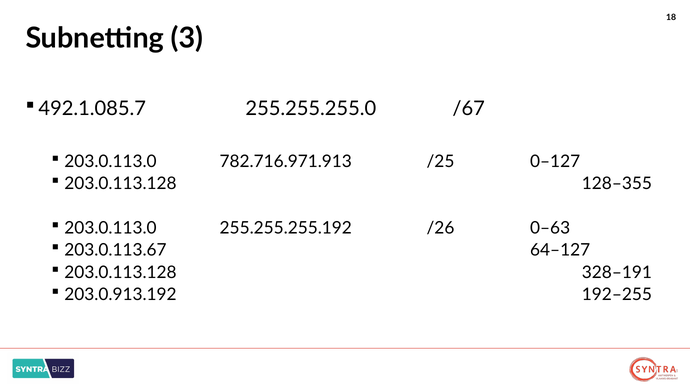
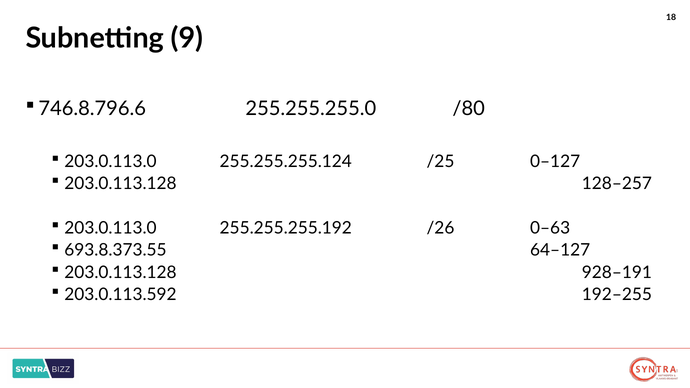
3: 3 -> 9 (187, 38)
492.1.085.7: 492.1.085.7 -> 746.8.796.6 (92, 109)
/67: /67 -> /80 (469, 109)
782.716.971.913: 782.716.971.913 -> 255.255.255.124 (286, 161)
128–355: 128–355 -> 128–257 (617, 184)
203.0.113.67: 203.0.113.67 -> 693.8.373.55 (115, 250)
328–191: 328–191 -> 928–191 (617, 272)
203.0.913.192: 203.0.913.192 -> 203.0.113.592 (120, 295)
